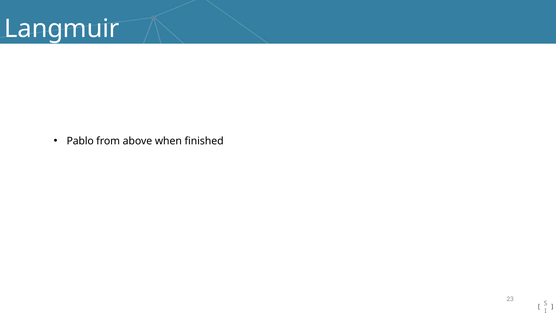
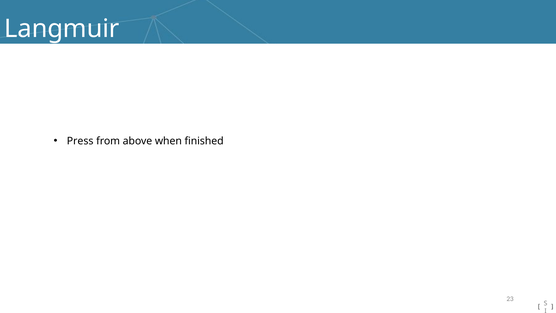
Pablo: Pablo -> Press (80, 141)
